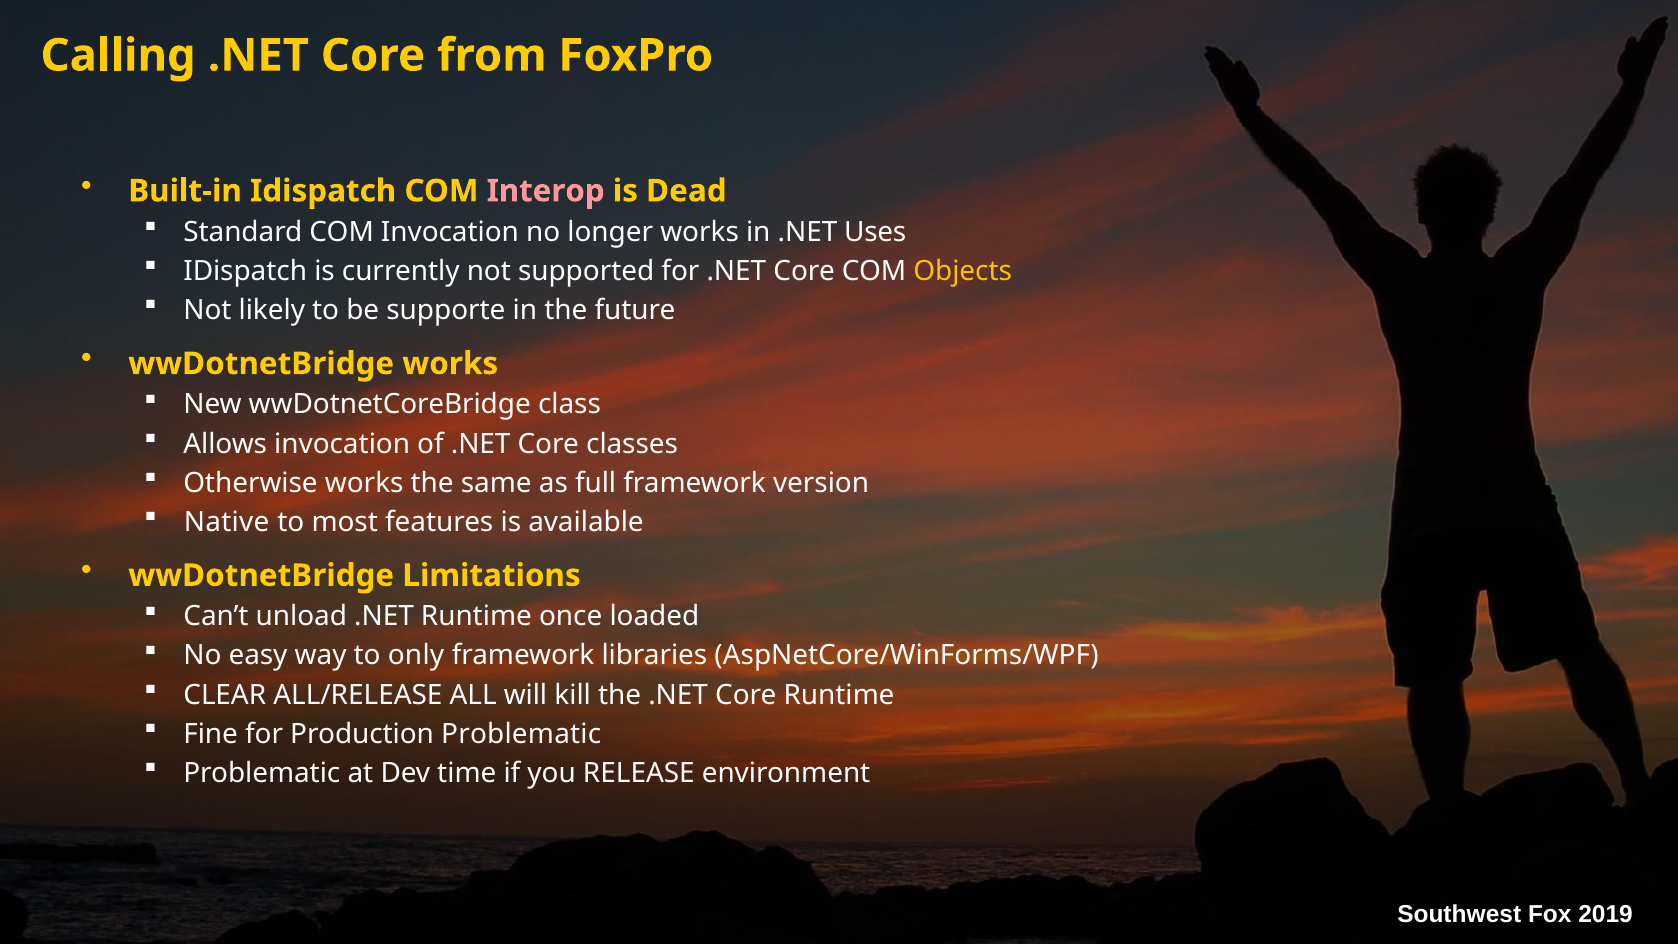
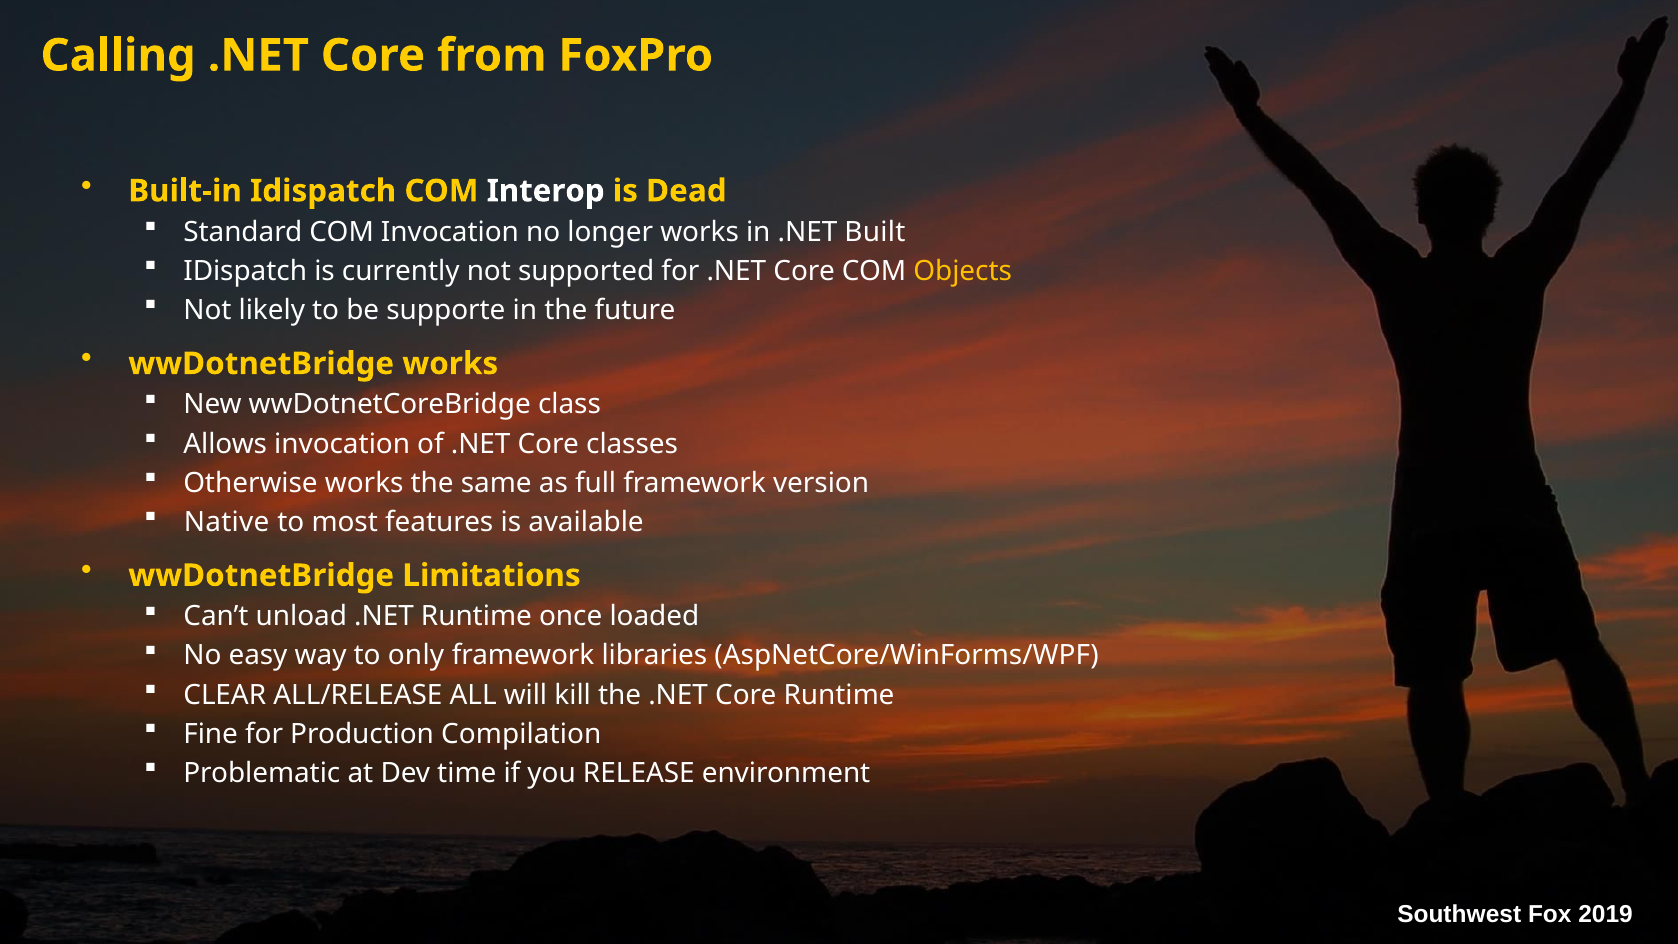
Interop colour: pink -> white (546, 191)
Uses: Uses -> Built (875, 232)
Production Problematic: Problematic -> Compilation (521, 734)
